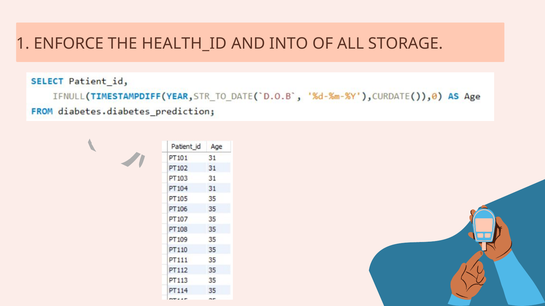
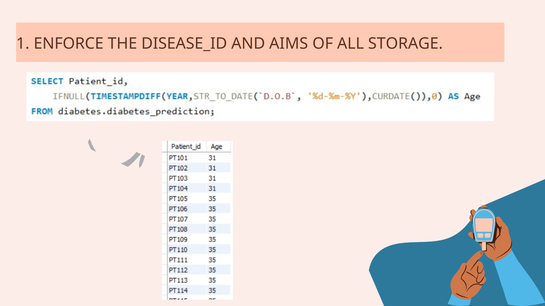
HEALTH_ID: HEALTH_ID -> DISEASE_ID (184, 44)
INTO: INTO -> AIMS (289, 44)
